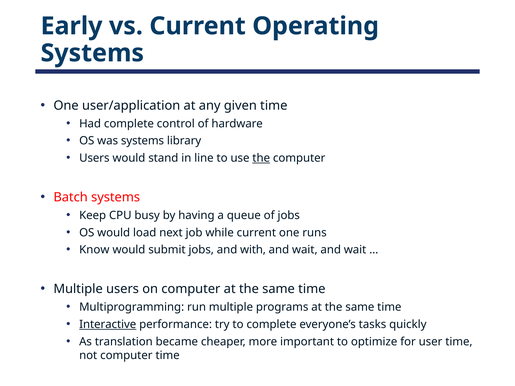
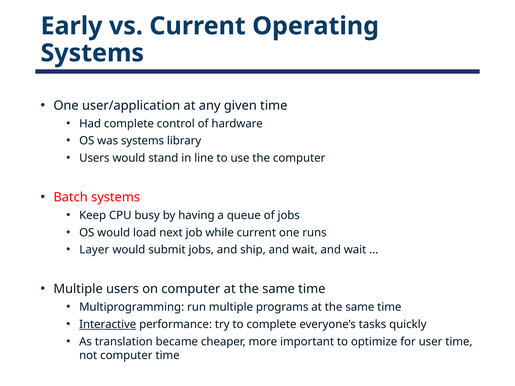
the underline: present -> none (261, 158)
Know: Know -> Layer (94, 250)
with: with -> ship (253, 250)
